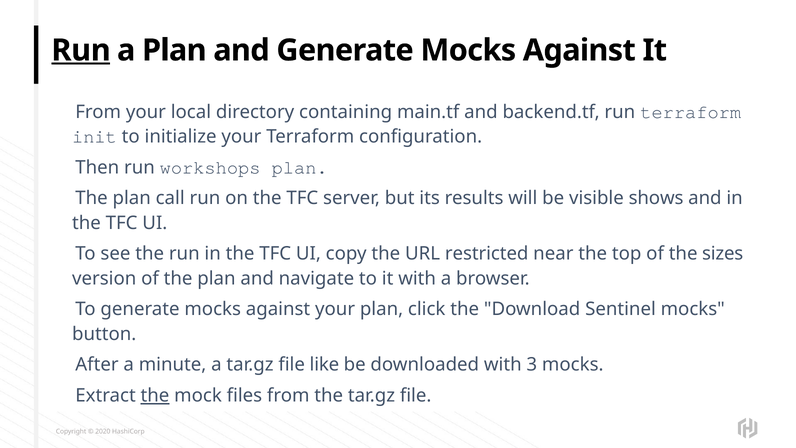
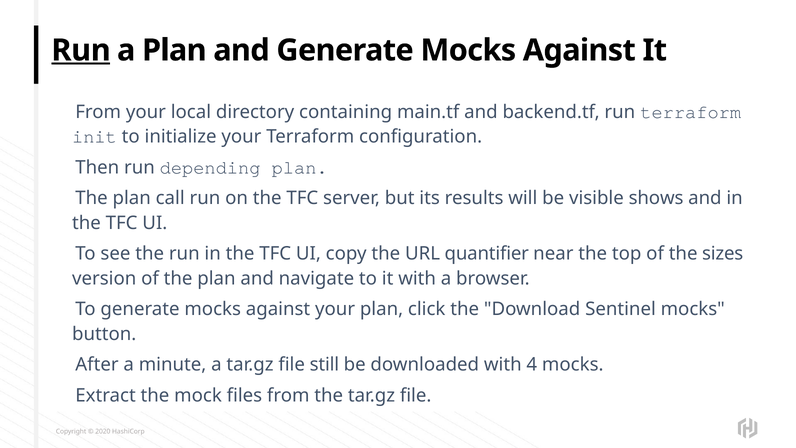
workshops: workshops -> depending (210, 167)
restricted: restricted -> quantifier (487, 254)
like: like -> still (324, 365)
3: 3 -> 4 (532, 365)
the underline: present -> none (155, 395)
